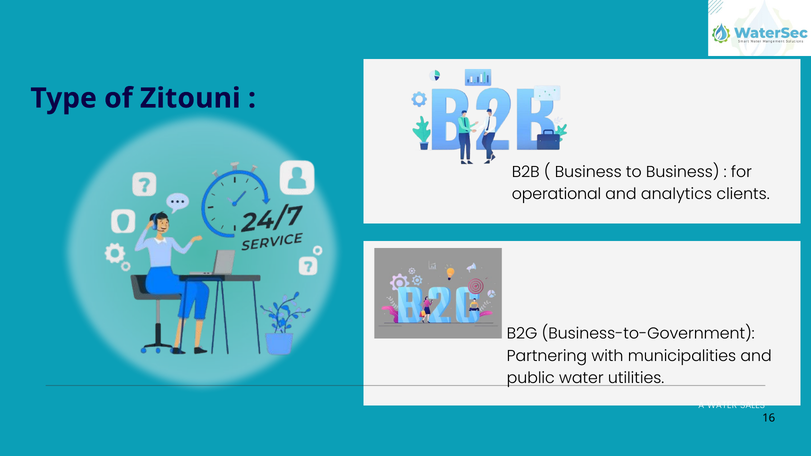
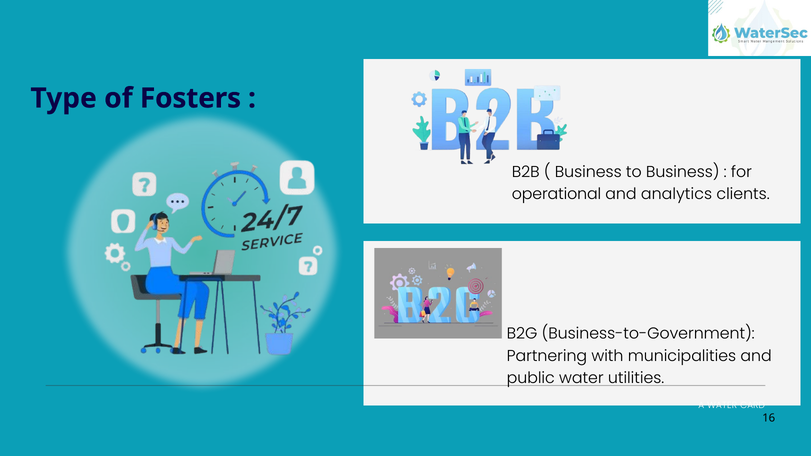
Zitouni: Zitouni -> Fosters (190, 98)
SALES: SALES -> CARD (753, 406)
